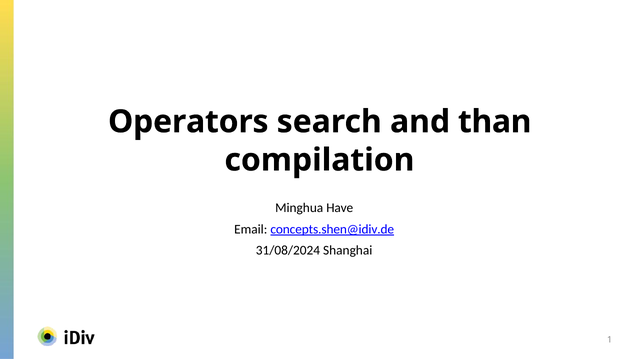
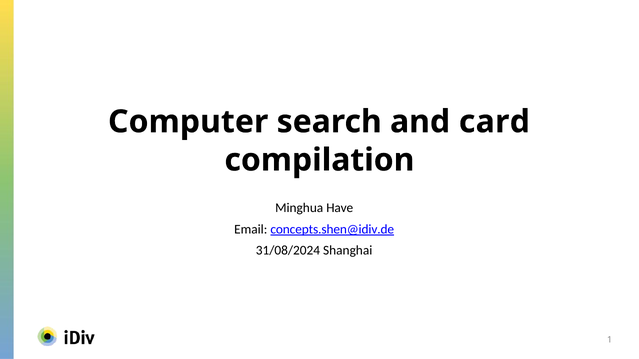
Operators: Operators -> Computer (188, 122)
than: than -> card (494, 122)
